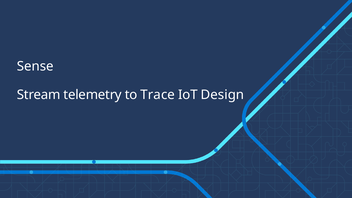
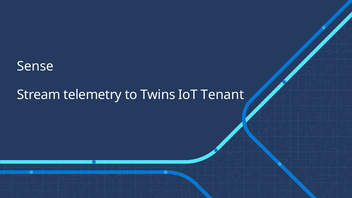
Trace: Trace -> Twins (158, 95)
Design: Design -> Tenant (222, 95)
